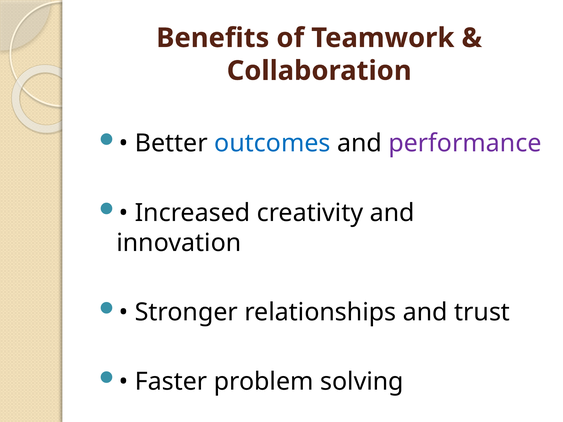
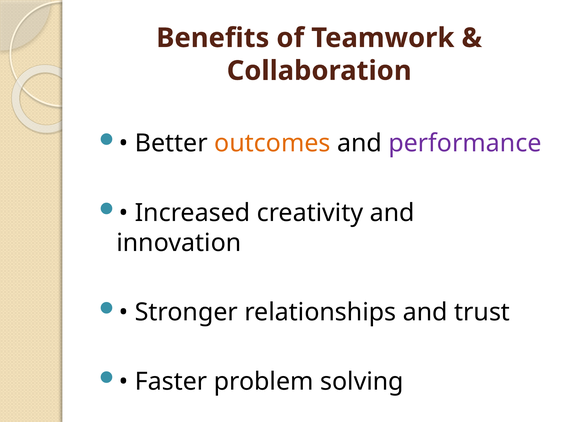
outcomes colour: blue -> orange (272, 143)
